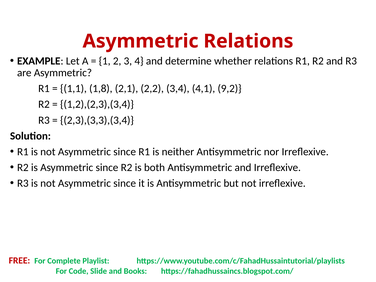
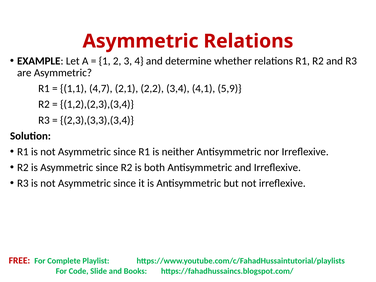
1,8: 1,8 -> 4,7 (101, 89)
9,2: 9,2 -> 5,9 (230, 89)
